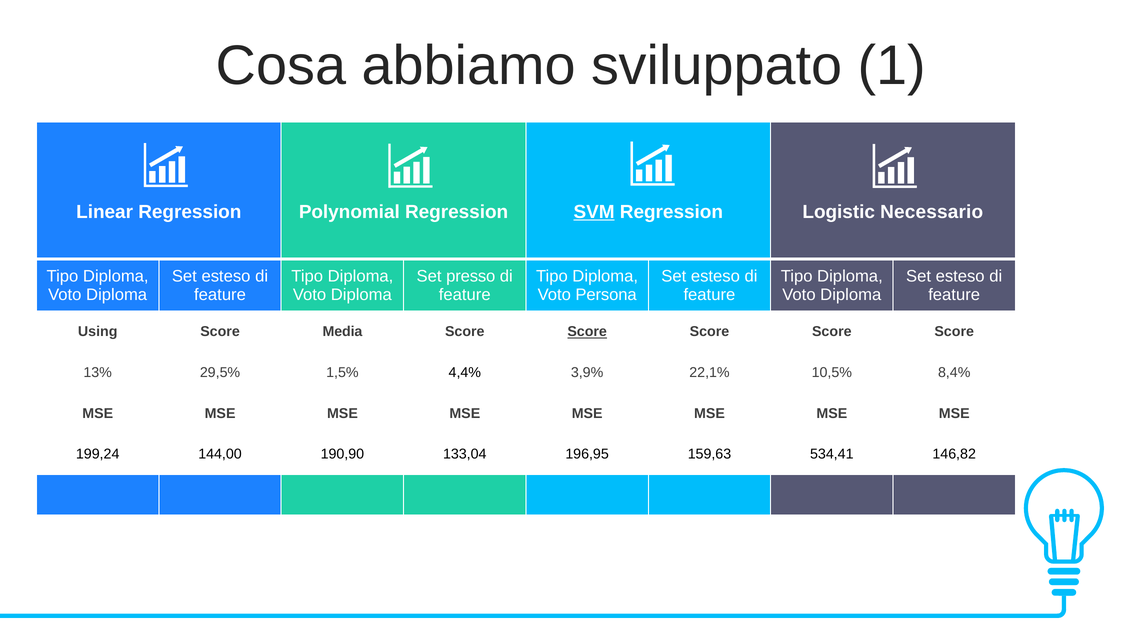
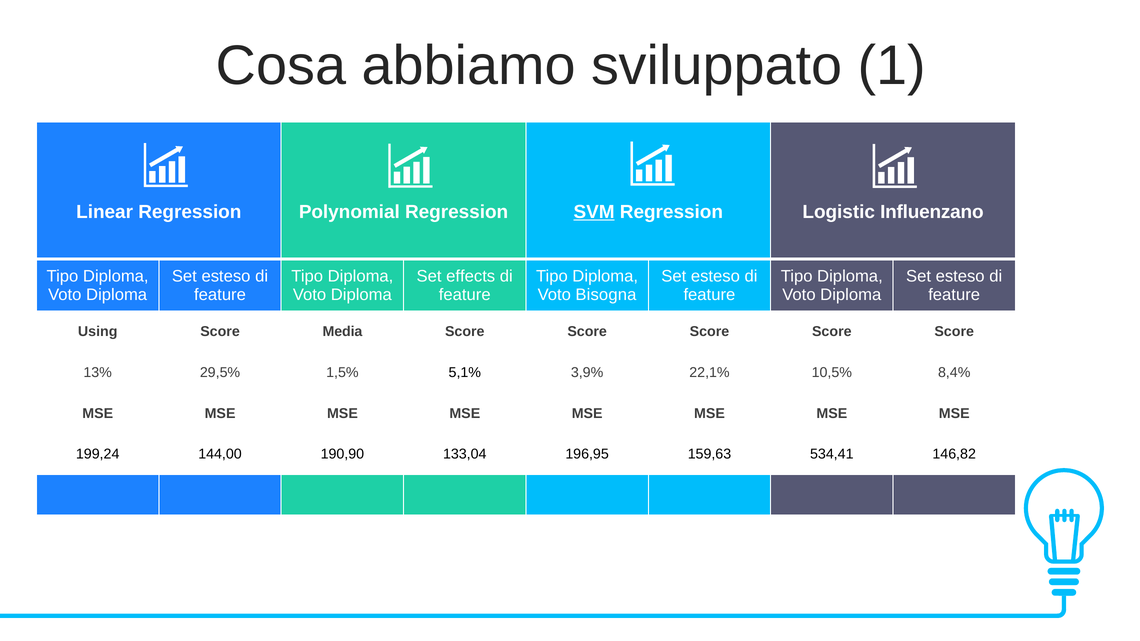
Necessario: Necessario -> Influenzano (932, 212)
presso: presso -> effects (471, 276)
Persona: Persona -> Bisogna (606, 295)
Score underline: present -> none (587, 332)
4,4%: 4,4% -> 5,1% (465, 373)
